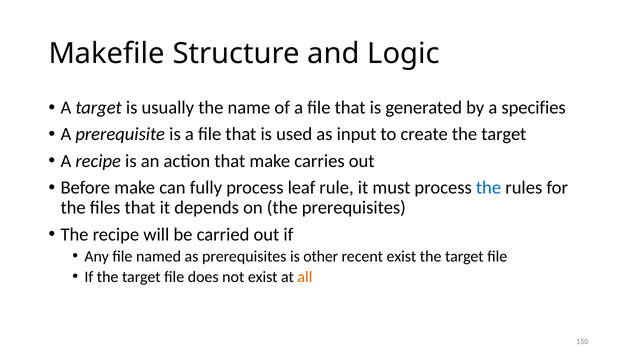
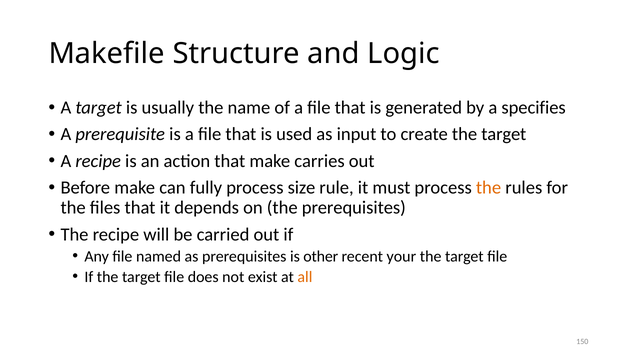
leaf: leaf -> size (302, 188)
the colour: blue -> orange (489, 188)
recent exist: exist -> your (401, 257)
